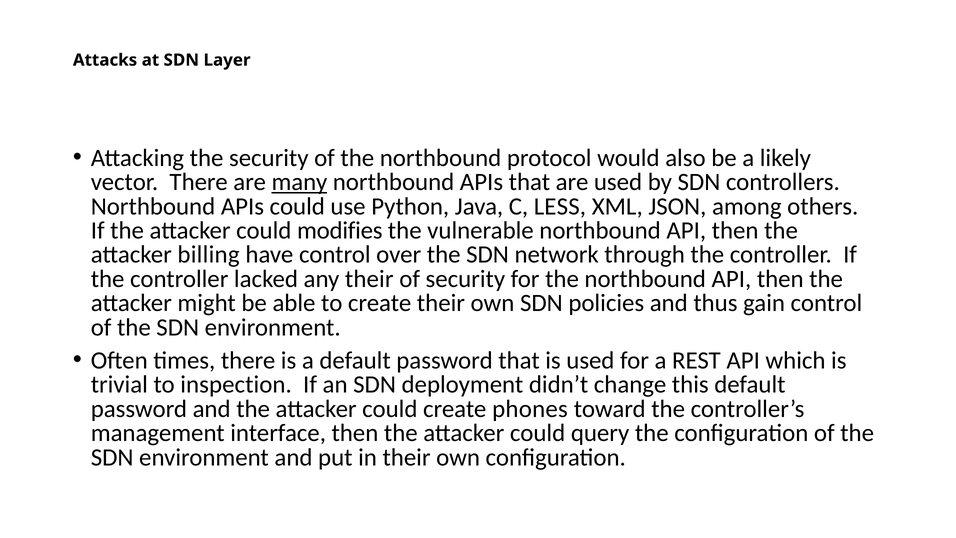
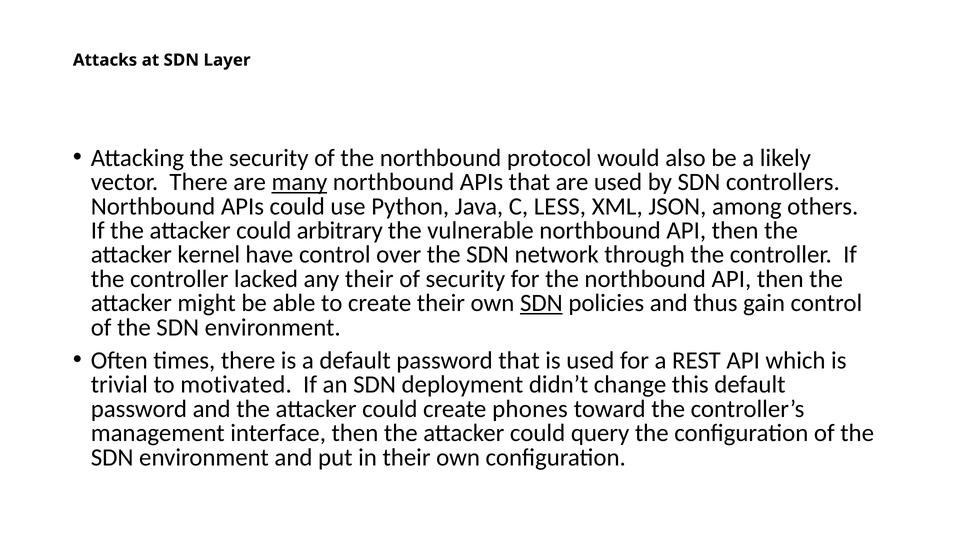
modifies: modifies -> arbitrary (340, 230)
billing: billing -> kernel (209, 255)
SDN underline: none -> present (541, 303)
inspection: inspection -> motivated (236, 385)
